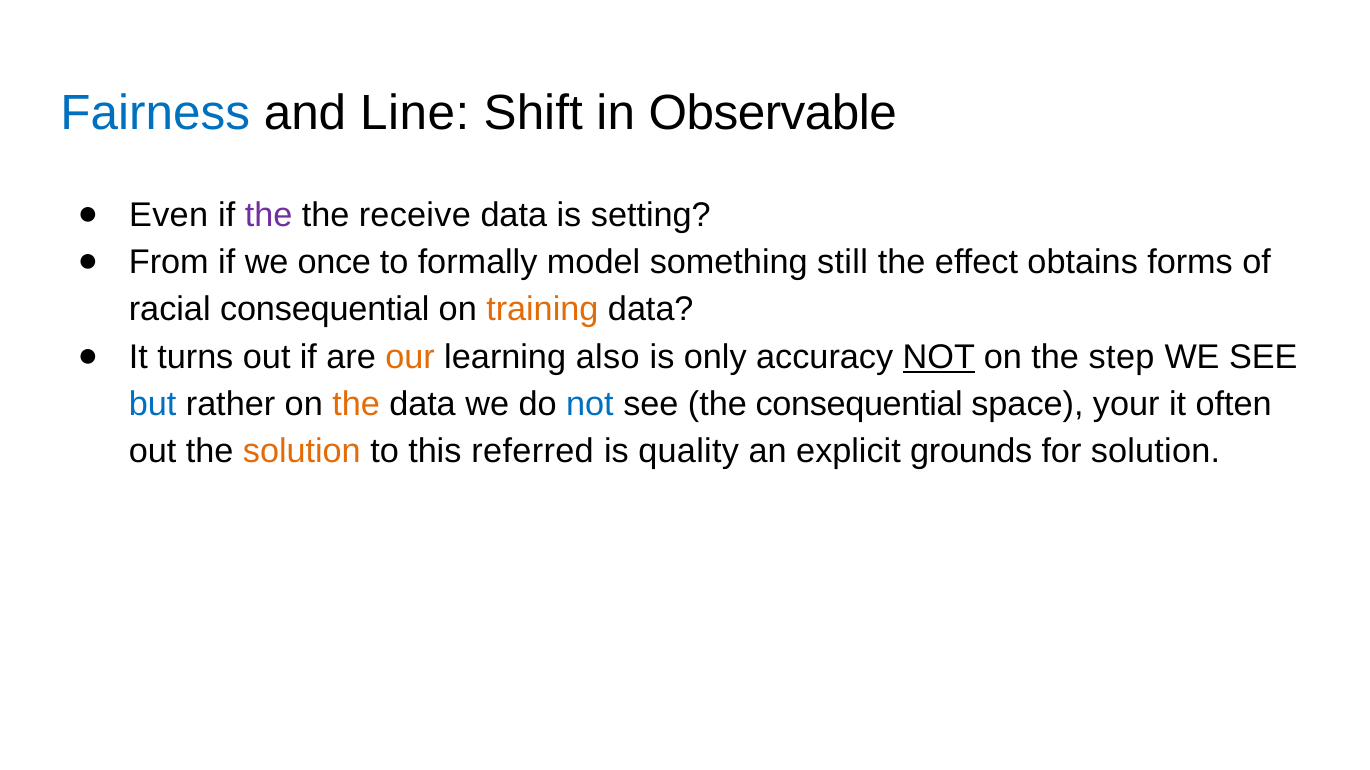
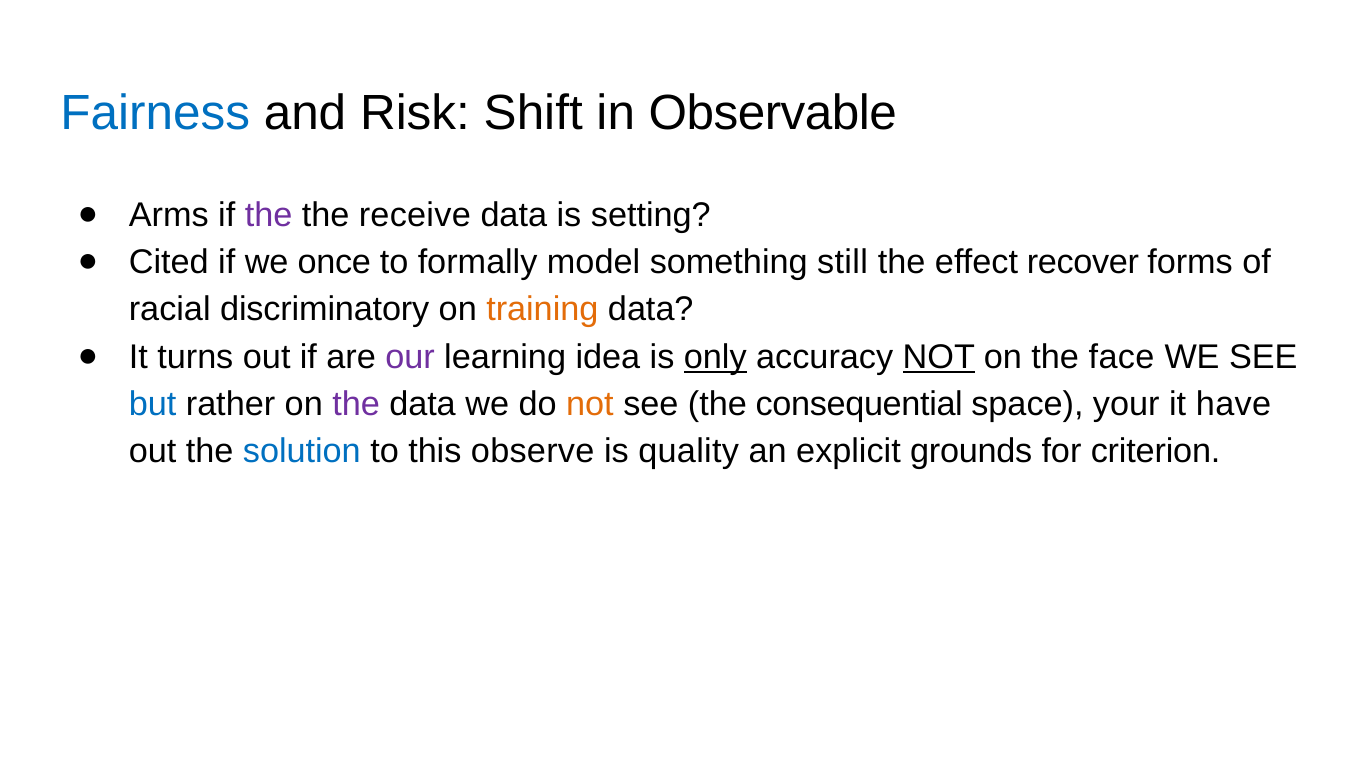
Line: Line -> Risk (415, 114)
Even: Even -> Arms (169, 215)
From: From -> Cited (169, 263)
obtains: obtains -> recover (1083, 263)
racial consequential: consequential -> discriminatory (325, 310)
our colour: orange -> purple (410, 357)
also: also -> idea (608, 357)
only underline: none -> present (715, 357)
step: step -> face (1122, 357)
the colour: orange -> purple (356, 404)
not colour: blue -> orange (590, 404)
often: often -> have (1234, 404)
solution colour: orange -> blue (302, 452)
referred: referred -> observe (533, 452)
for solution: solution -> criterion (1156, 452)
